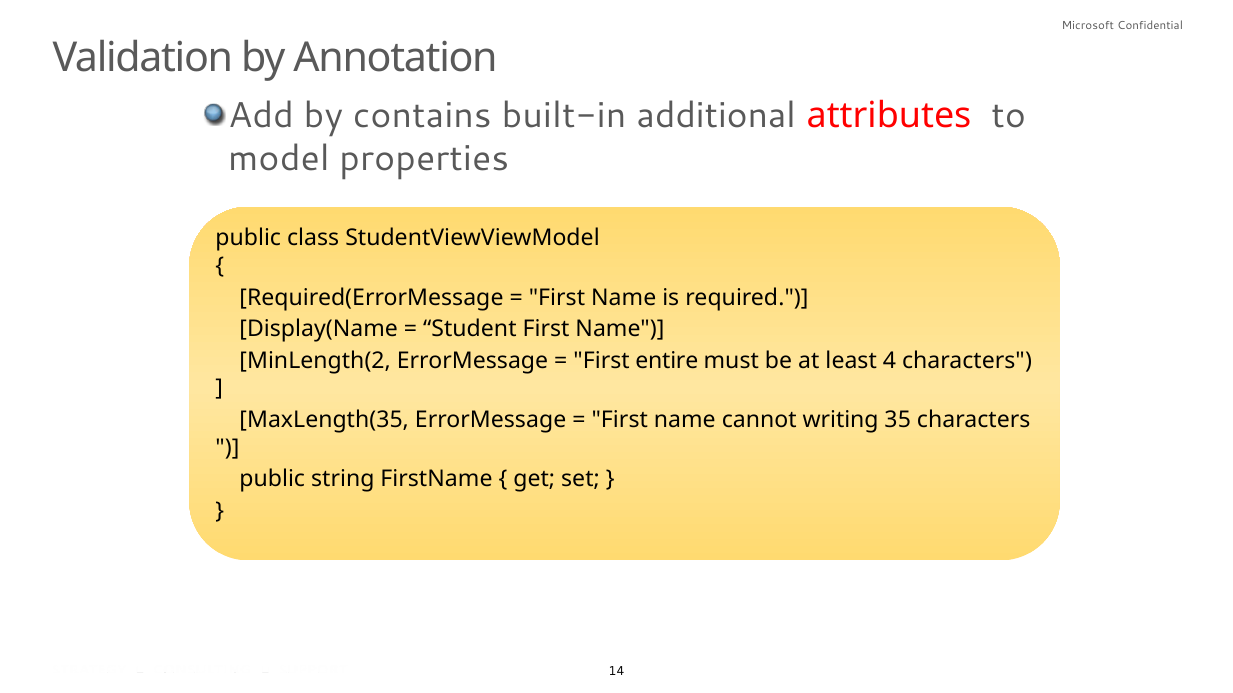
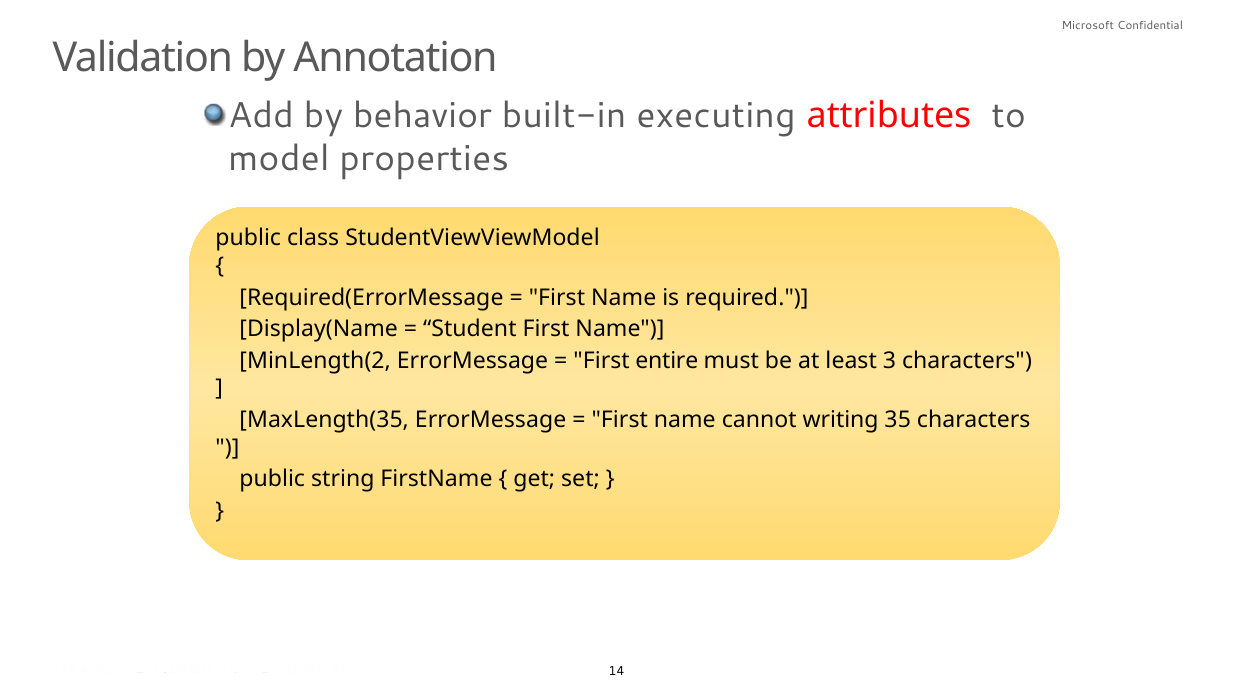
contains: contains -> behavior (422, 116)
additional: additional -> executing (716, 116)
4: 4 -> 3 (889, 361)
